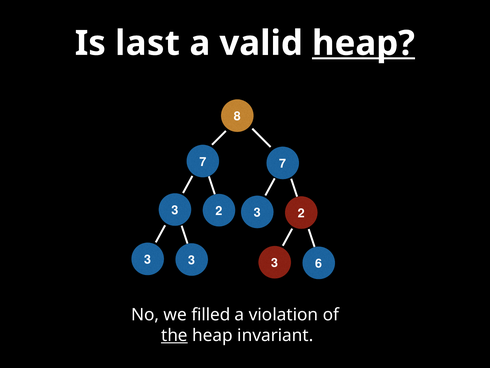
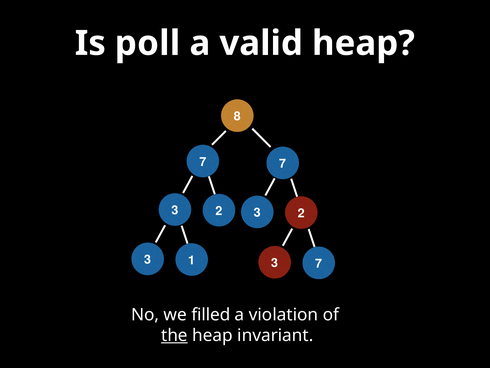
last: last -> poll (148, 43)
heap underline: present -> none (363, 43)
3 3: 3 -> 1 (192, 260)
3 6: 6 -> 7 (319, 263)
